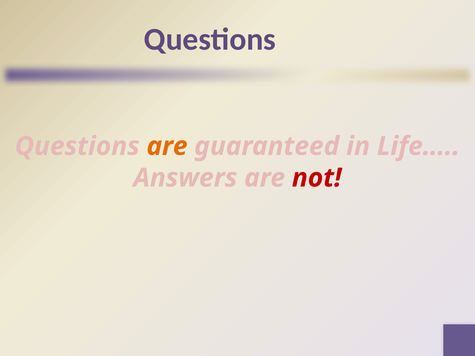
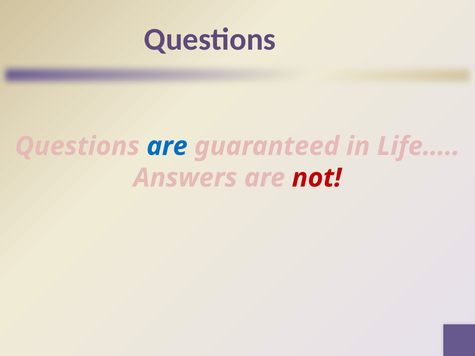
are colour: orange -> blue (167, 146)
